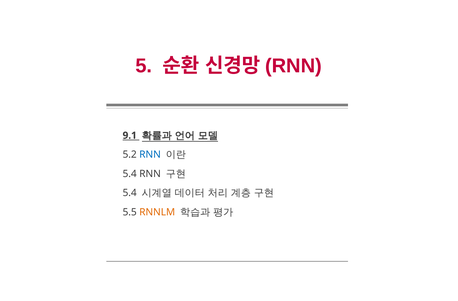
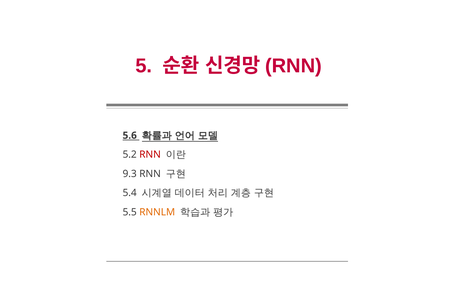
9.1: 9.1 -> 5.6 (130, 135)
RNN colour: blue -> red (150, 155)
5.4: 5.4 -> 9.3 (130, 174)
